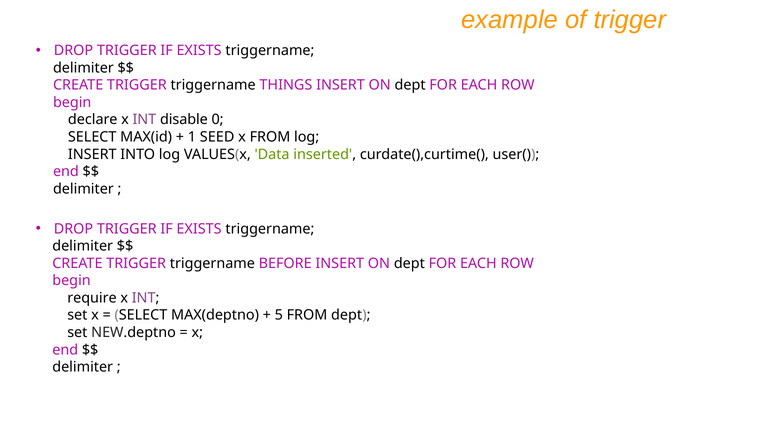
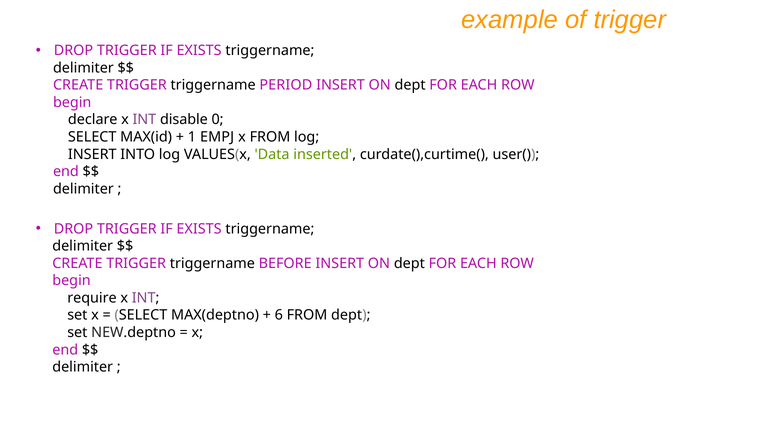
THINGS: THINGS -> PERIOD (286, 85)
SEED: SEED -> EMPJ (217, 137)
5: 5 -> 6 (279, 315)
